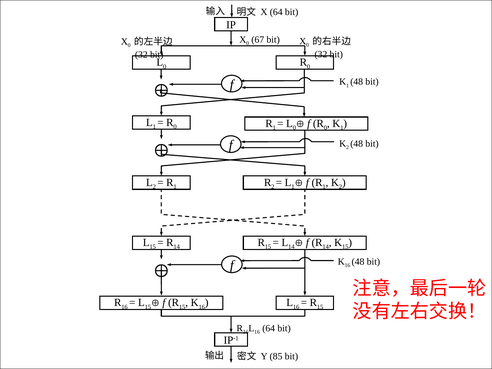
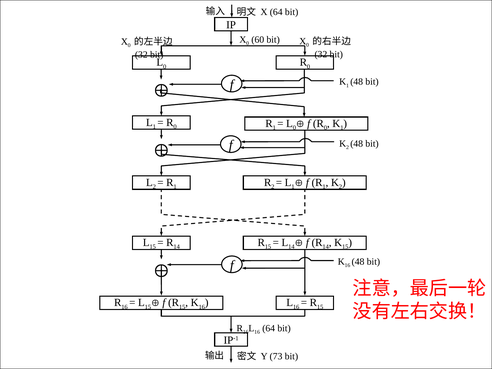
67: 67 -> 60 (258, 40)
85: 85 -> 73 (276, 356)
